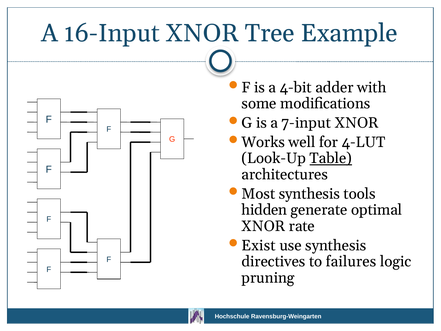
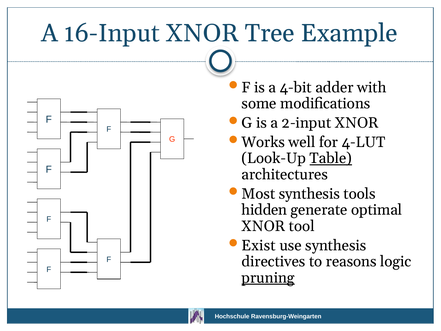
7-input: 7-input -> 2-input (306, 123)
rate: rate -> tool (302, 226)
failures: failures -> reasons (351, 261)
pruning underline: none -> present (268, 278)
